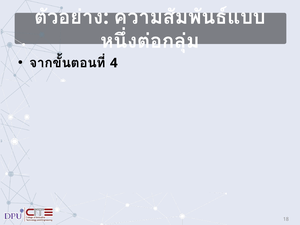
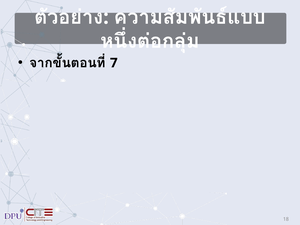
4: 4 -> 7 (114, 63)
